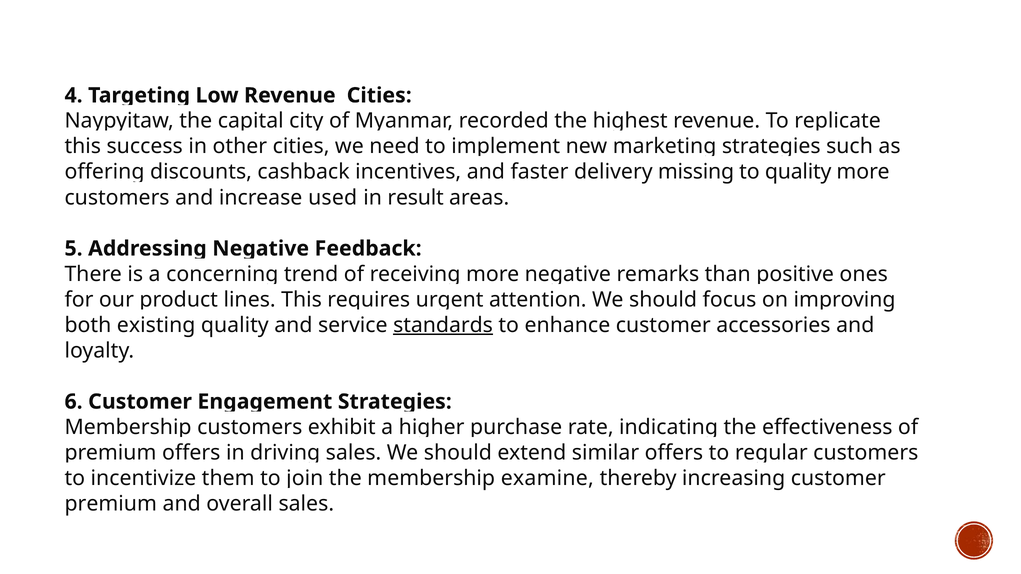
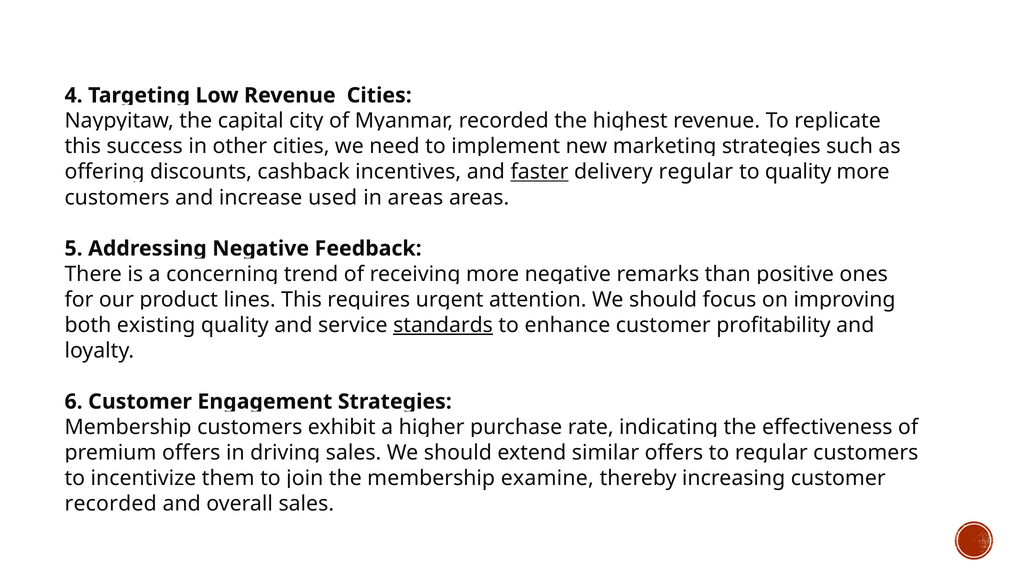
faster underline: none -> present (539, 172)
delivery missing: missing -> regular (696, 172)
in result: result -> areas (415, 198)
accessories: accessories -> profitability (773, 325)
premium: premium -> recorded (111, 504)
